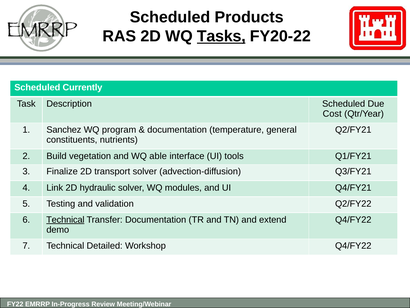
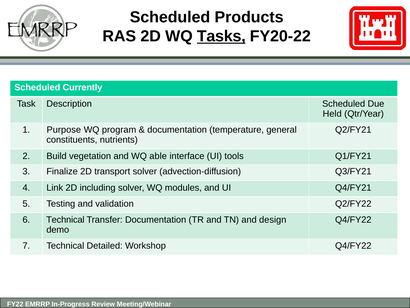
Cost: Cost -> Held (332, 114)
Sanchez: Sanchez -> Purpose (64, 130)
hydraulic: hydraulic -> including (98, 187)
Technical underline: present -> none (65, 219)
extend: extend -> design (273, 219)
